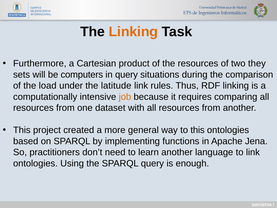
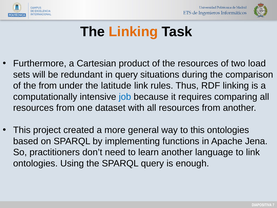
they: they -> load (257, 63)
computers: computers -> redundant (82, 75)
the load: load -> from (48, 86)
job colour: orange -> blue (125, 97)
